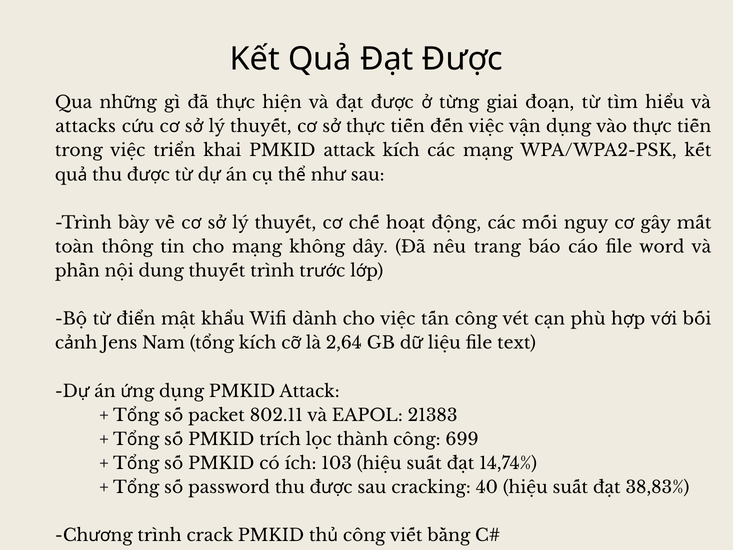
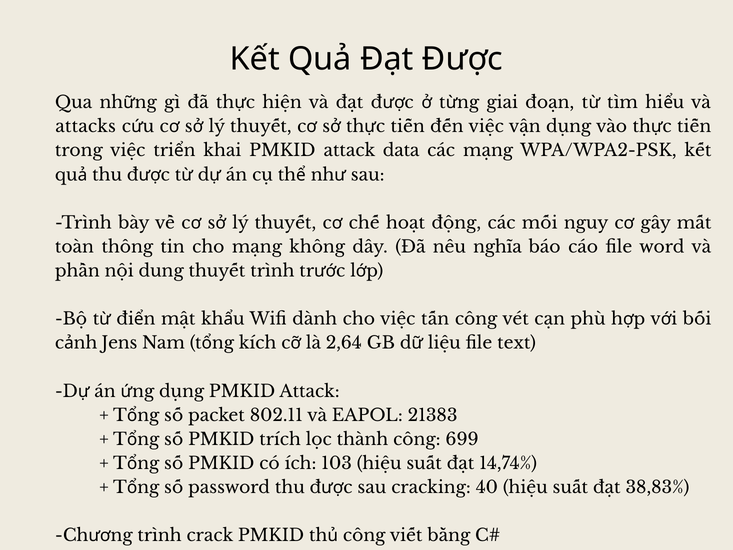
attack kích: kích -> data (401, 151)
trang: trang -> nghĩa (497, 247)
